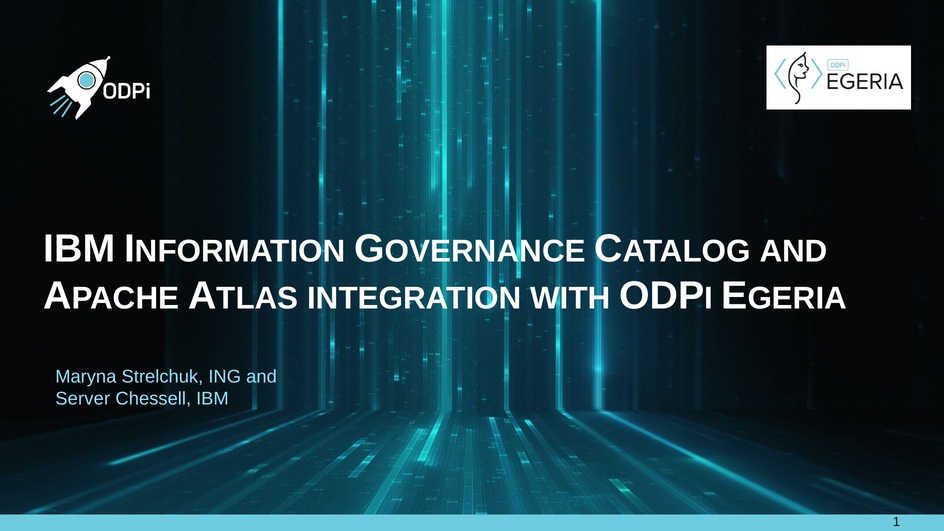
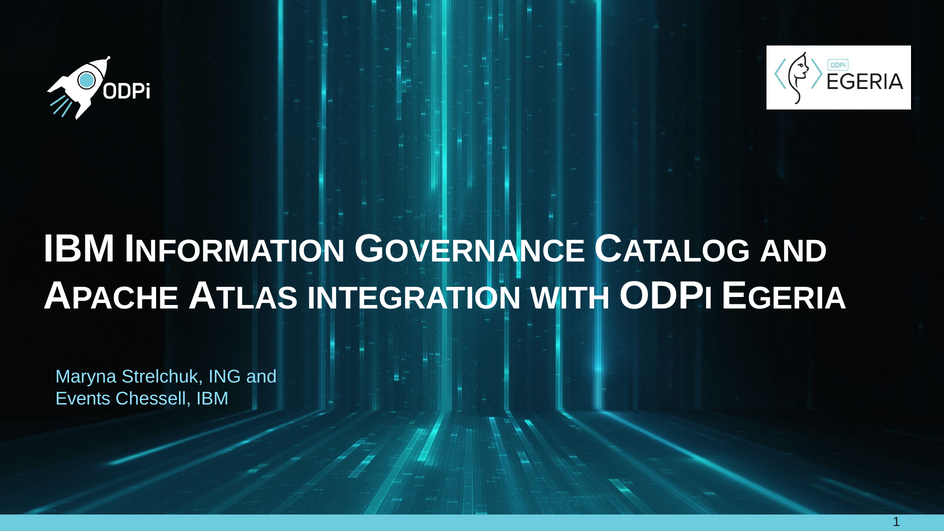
Server: Server -> Events (83, 399)
